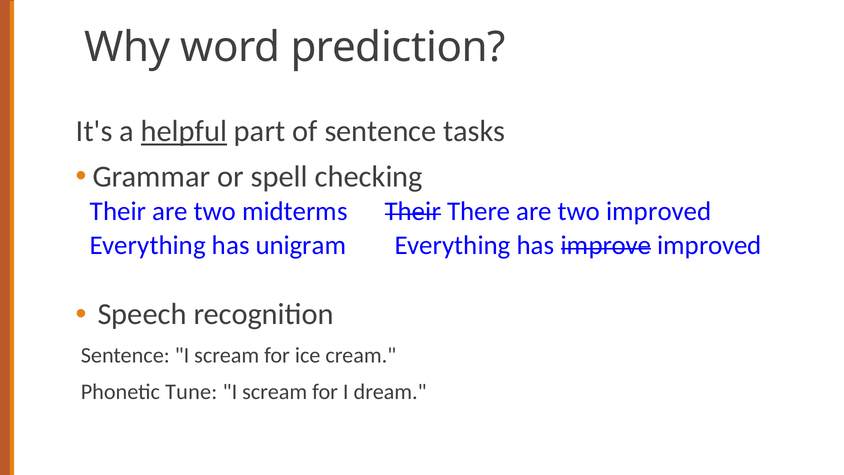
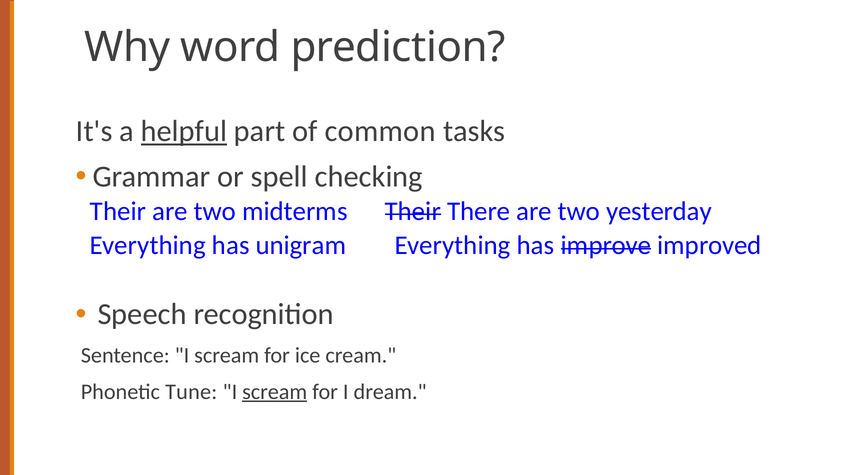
of sentence: sentence -> common (380, 131)
two improved: improved -> yesterday (659, 211)
scream underline: none -> present (275, 391)
